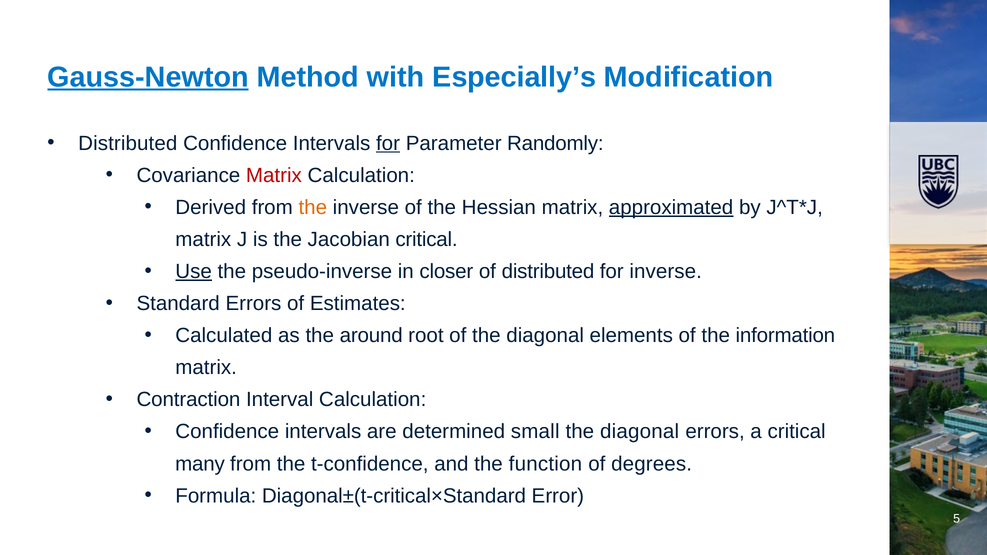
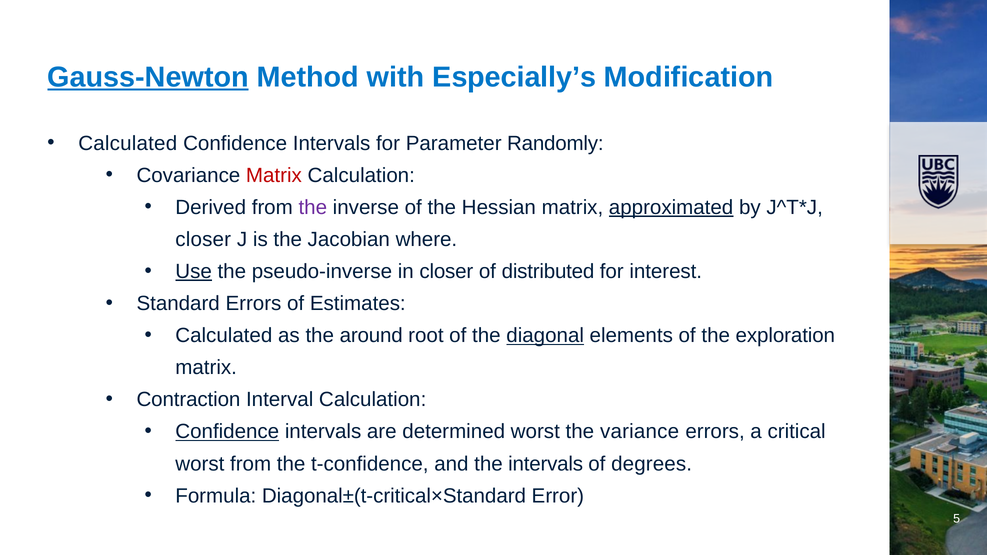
Distributed: Distributed -> Calculated (128, 143)
for underline: present -> none (388, 143)
the colour: orange -> purple (313, 207)
matrix: matrix -> closer (203, 240)
Jacobian critical: critical -> where (426, 240)
for inverse: inverse -> interest (666, 272)
diagonal underline: none -> present (545, 336)
information: information -> exploration (785, 336)
Confidence underline: none -> present (227, 432)
determined small: small -> worst (535, 432)
diagonal: diagonal -> variance (640, 432)
many: many -> worst (200, 464)
the function: function -> intervals (546, 464)
